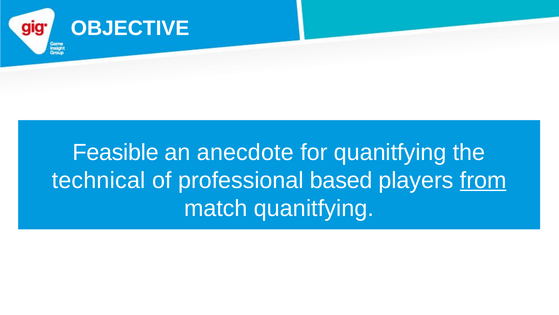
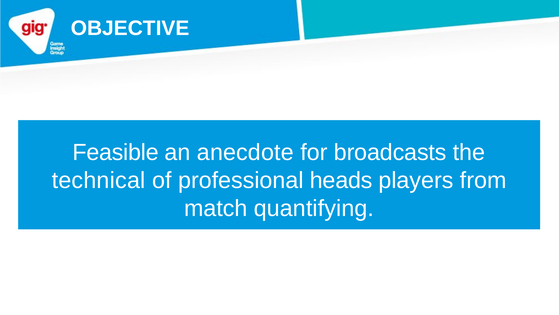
for quanitfying: quanitfying -> broadcasts (390, 152)
based: based -> heads (341, 180)
from underline: present -> none (483, 180)
match quanitfying: quanitfying -> quantifying (314, 208)
